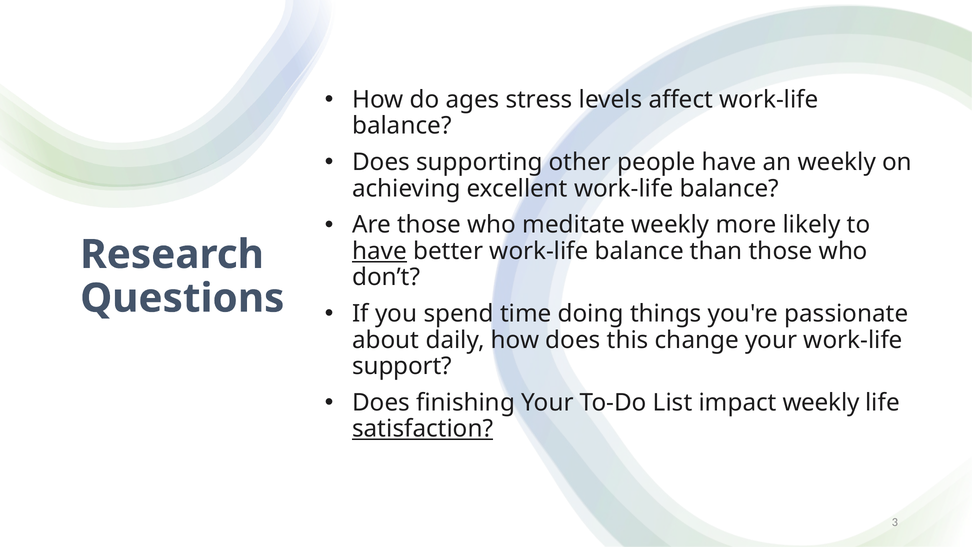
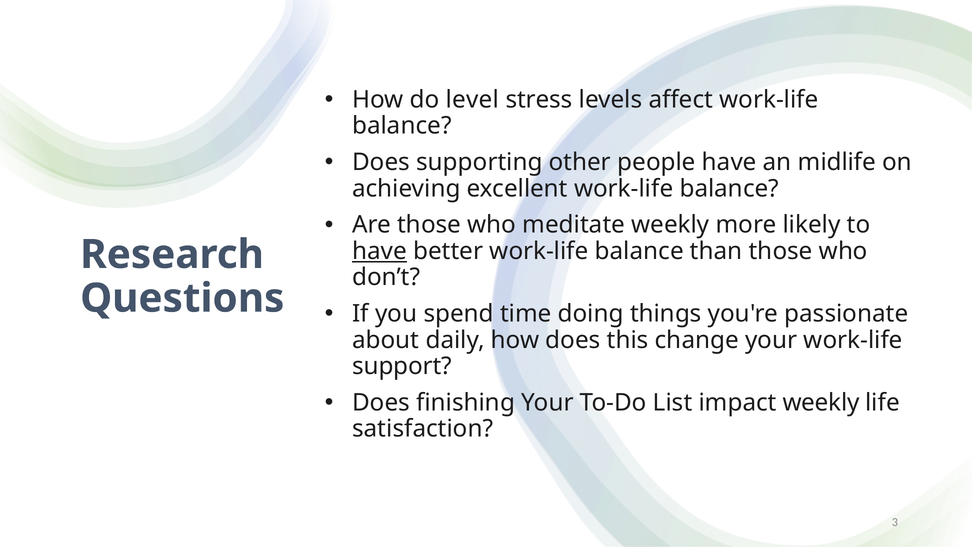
ages: ages -> level (472, 100)
an weekly: weekly -> midlife (837, 162)
satisfaction underline: present -> none (423, 429)
